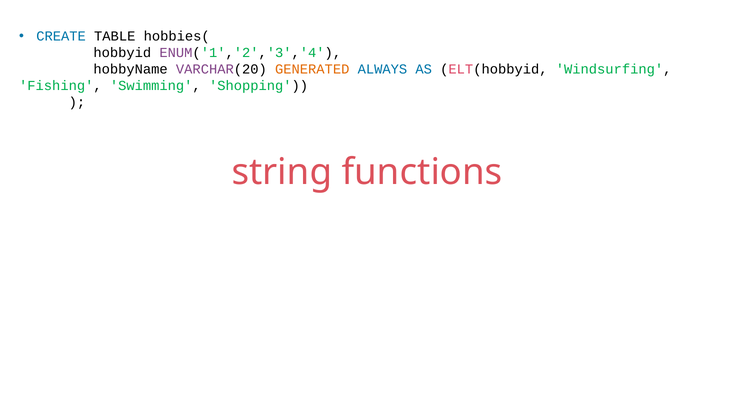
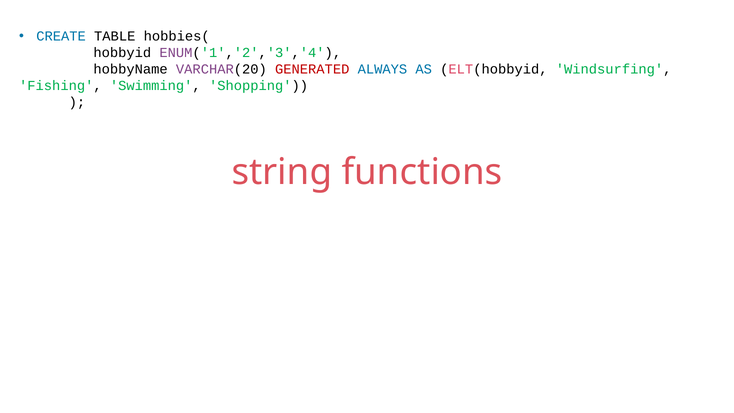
GENERATED colour: orange -> red (312, 69)
